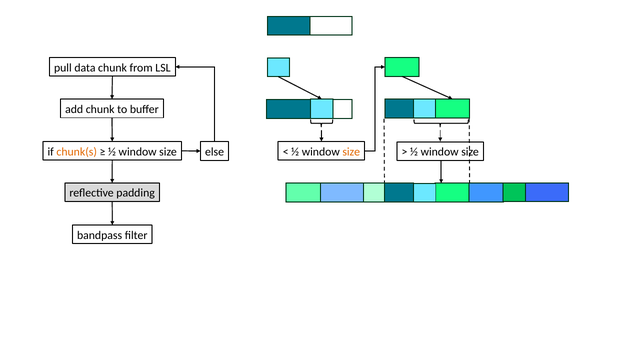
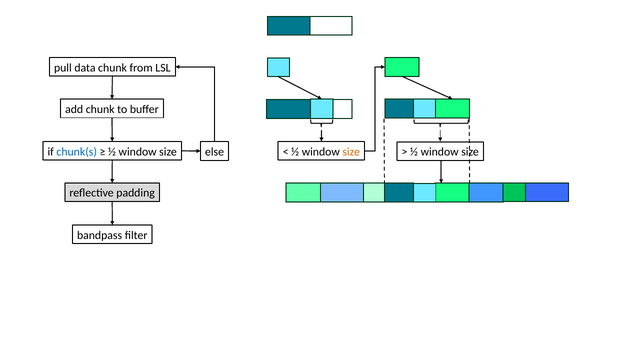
chunk(s colour: orange -> blue (77, 152)
